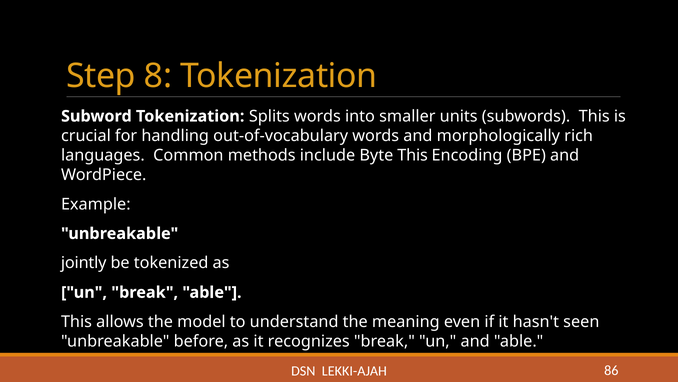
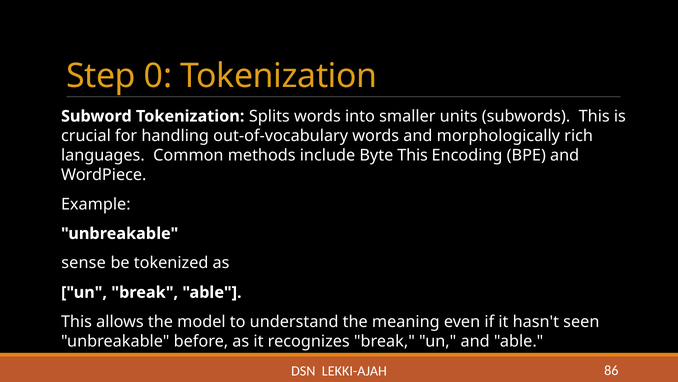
8: 8 -> 0 (158, 76)
jointly: jointly -> sense (84, 263)
